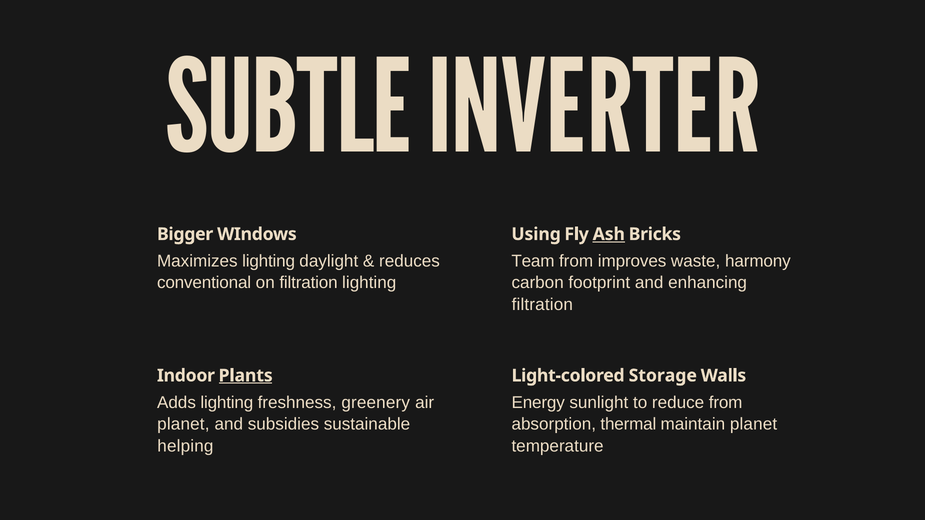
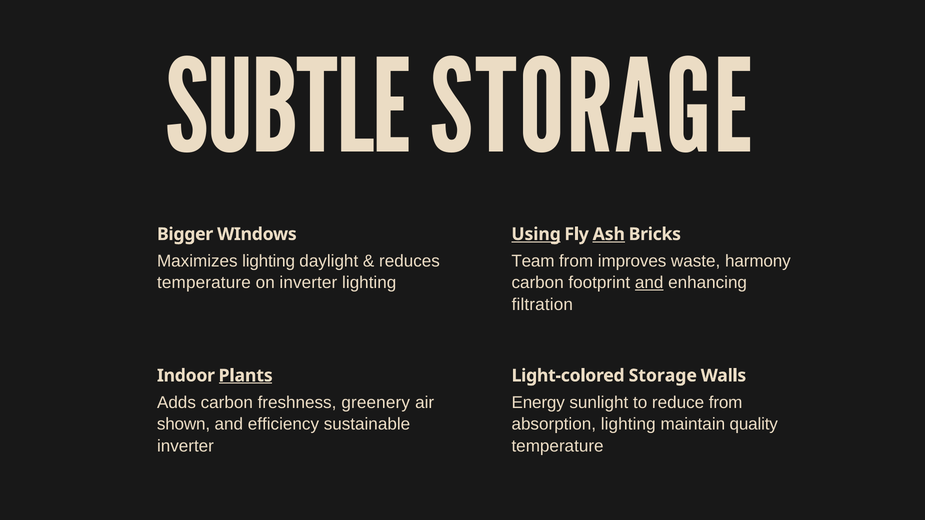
SUBTLE INVERTER: INVERTER -> STORAGE (593, 109)
Using underline: none -> present (536, 234)
conventional: conventional -> temperature (204, 283)
on filtration: filtration -> inverter (308, 283)
and underline: none -> present (649, 283)
Adds lighting: lighting -> carbon (227, 403)
planet: planet -> shown (184, 424)
subsidies: subsidies -> efficiency (283, 424)
absorption thermal: thermal -> lighting (628, 424)
maintain planet: planet -> quality (754, 424)
helping: helping -> inverter (185, 446)
